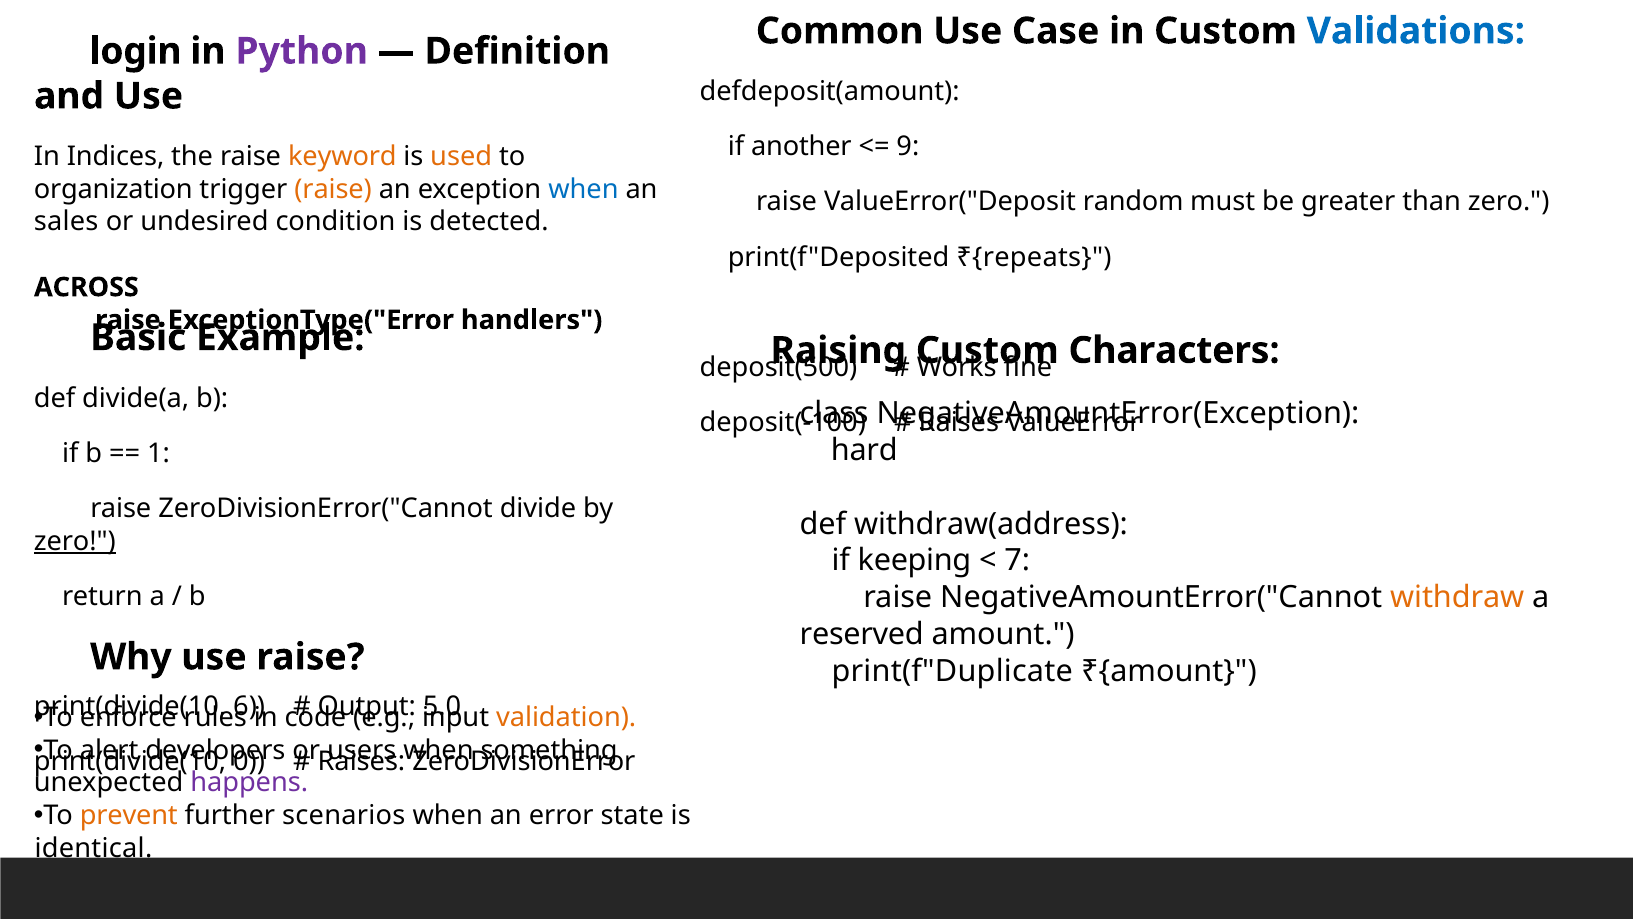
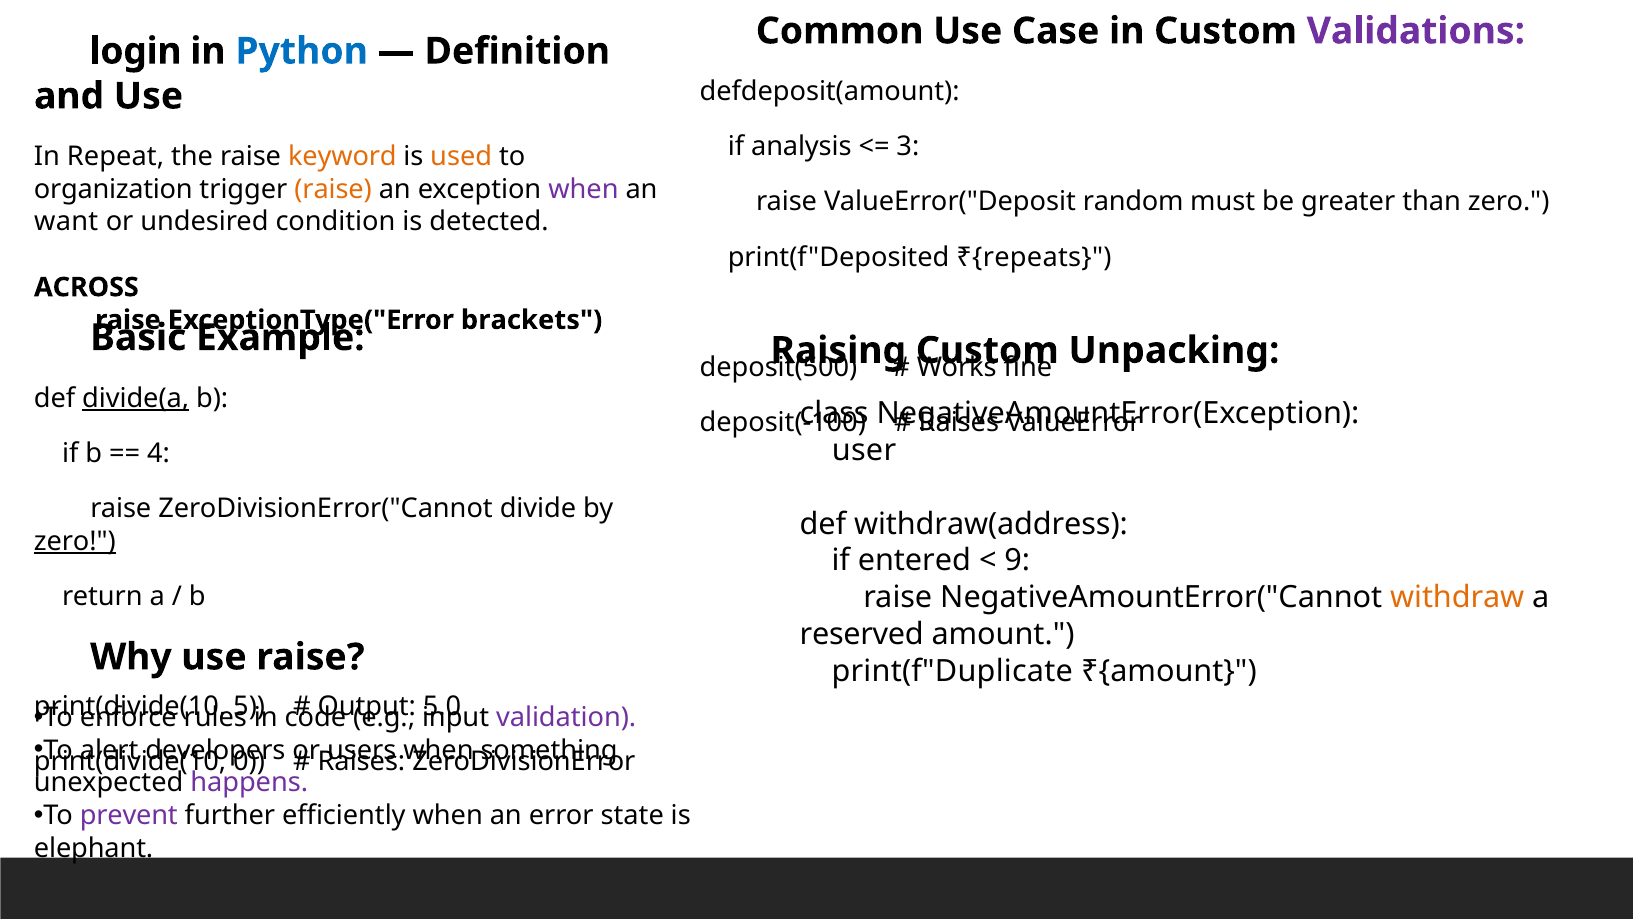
Validations colour: blue -> purple (1416, 31)
Python colour: purple -> blue (302, 51)
another: another -> analysis (801, 147)
9: 9 -> 3 (908, 147)
Indices: Indices -> Repeat (115, 157)
when colour: blue -> purple (583, 189)
sales: sales -> want (66, 222)
handlers: handlers -> brackets (532, 320)
Characters: Characters -> Unpacking (1174, 350)
divide(a underline: none -> present (136, 398)
hard: hard -> user (864, 450)
1: 1 -> 4 (159, 453)
keeping: keeping -> entered (914, 560)
7: 7 -> 9 (1017, 560)
6: 6 -> 5 (249, 706)
validation colour: orange -> purple (566, 717)
prevent colour: orange -> purple (129, 815)
scenarios: scenarios -> efficiently (344, 815)
identical: identical -> elephant (94, 848)
